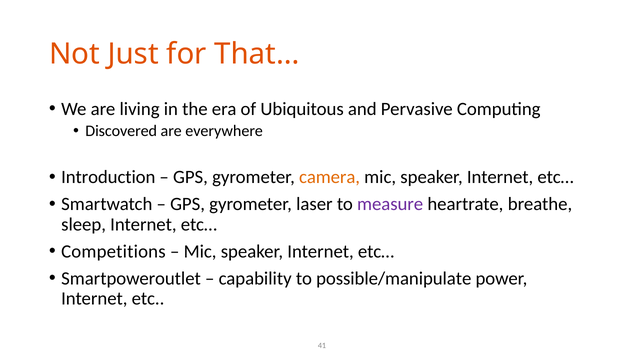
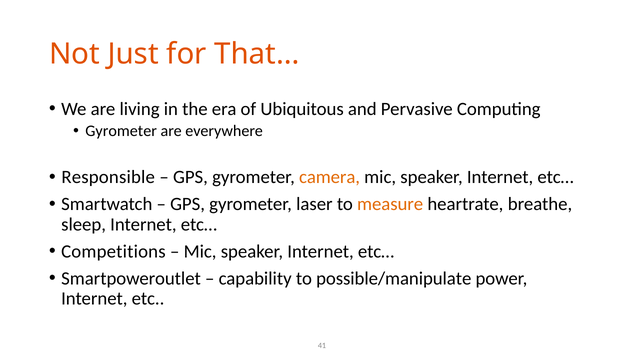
Discovered: Discovered -> Gyrometer (121, 131)
Introduction: Introduction -> Responsible (108, 177)
measure colour: purple -> orange (390, 204)
